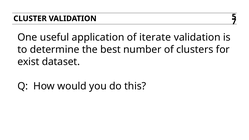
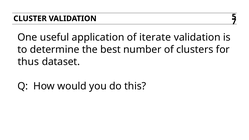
exist: exist -> thus (28, 62)
